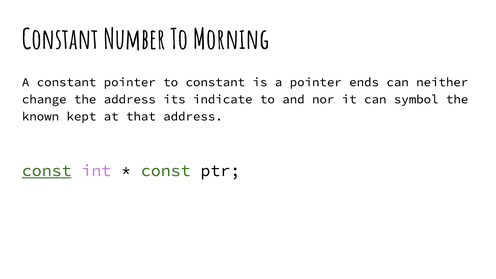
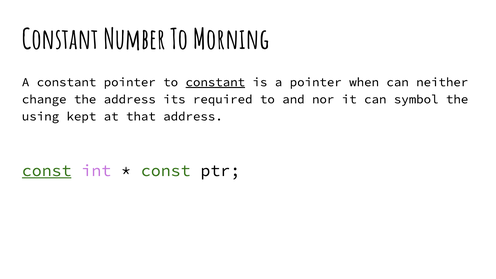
constant underline: none -> present (215, 82)
ends: ends -> when (364, 82)
indicate: indicate -> required (223, 99)
known: known -> using (40, 116)
